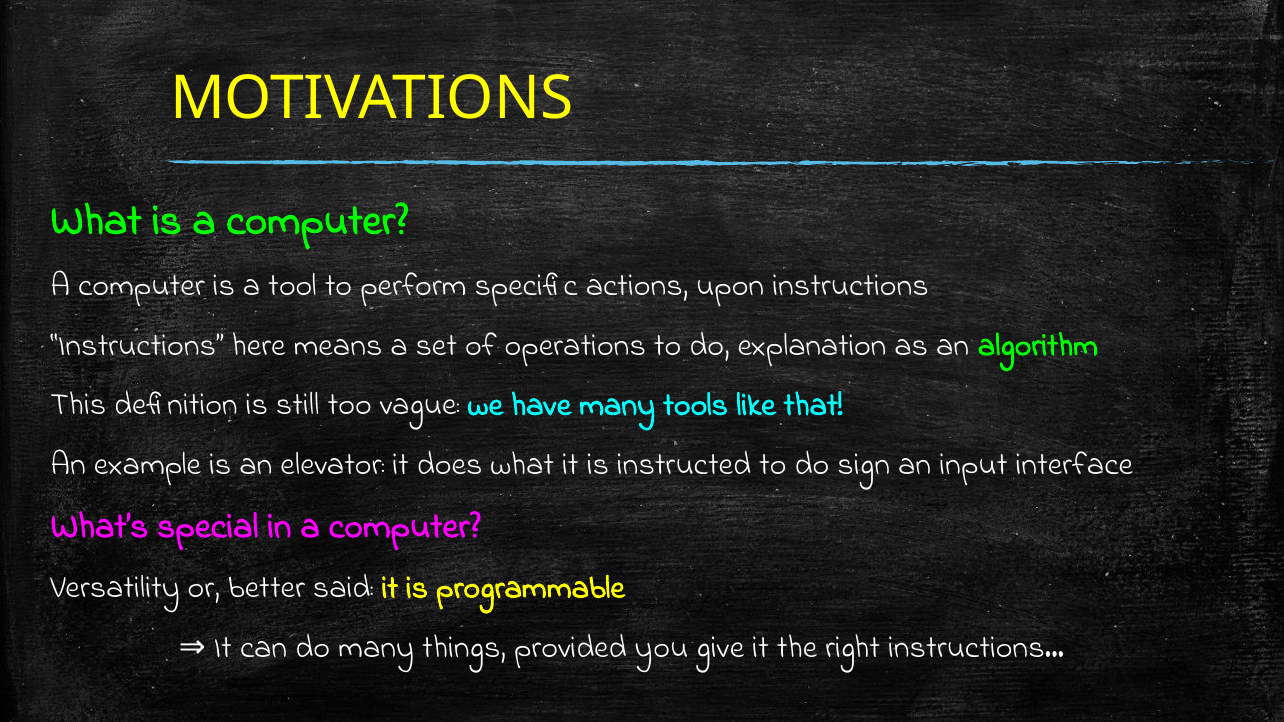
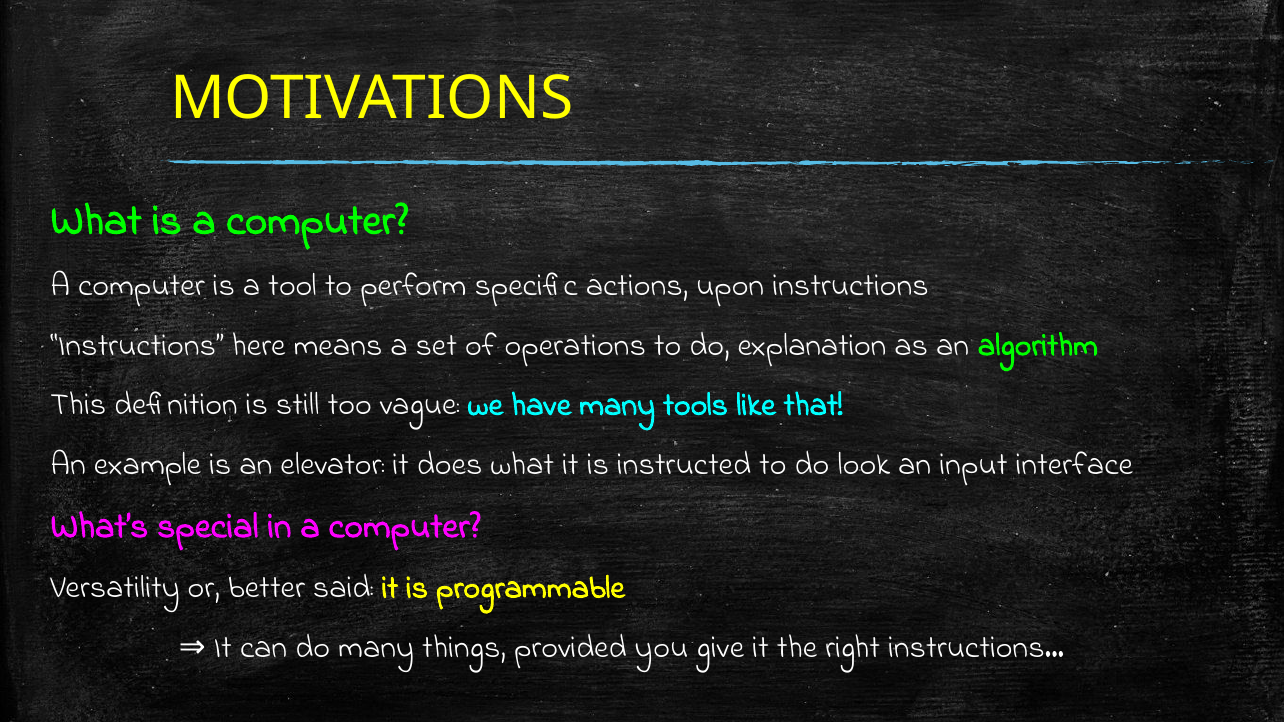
sign: sign -> look (864, 464)
